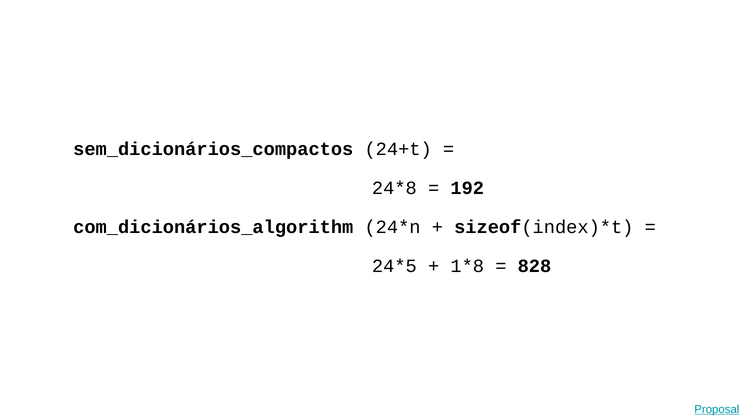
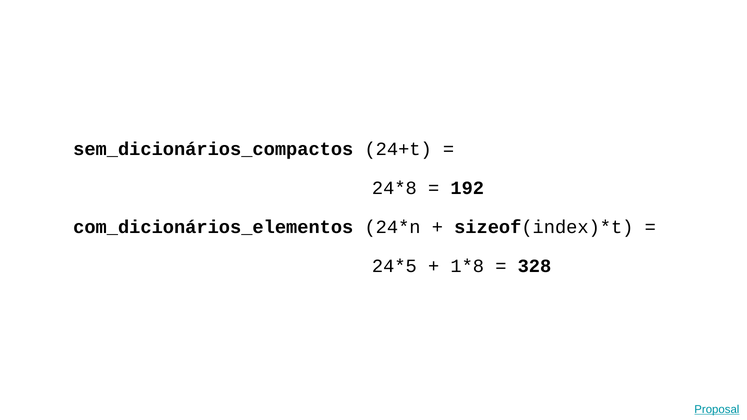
com_dicionários_algorithm: com_dicionários_algorithm -> com_dicionários_elementos (213, 227)
828: 828 -> 328 (534, 266)
